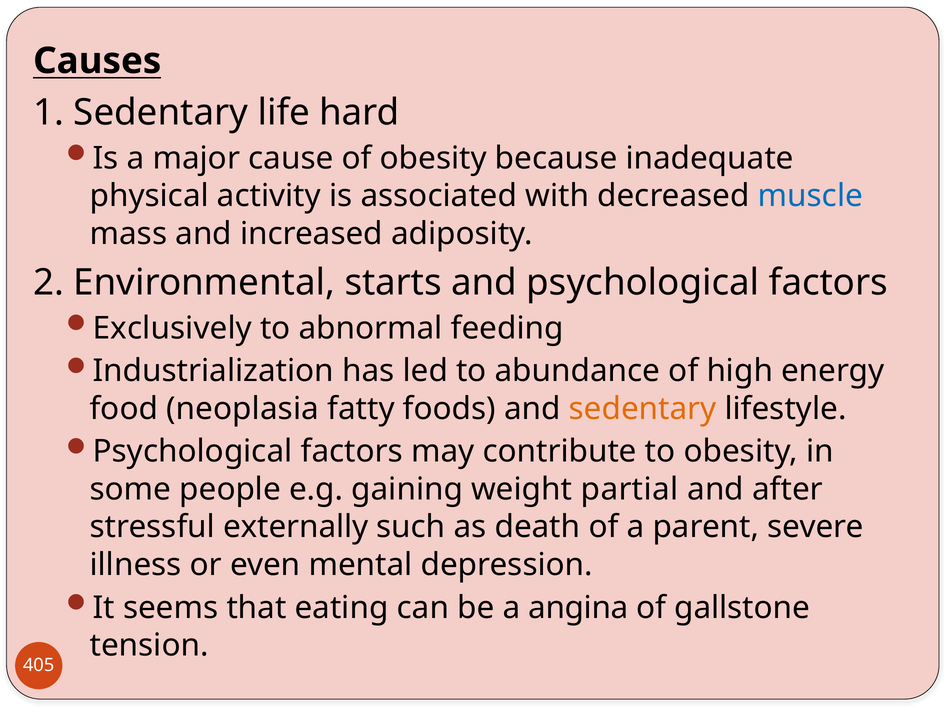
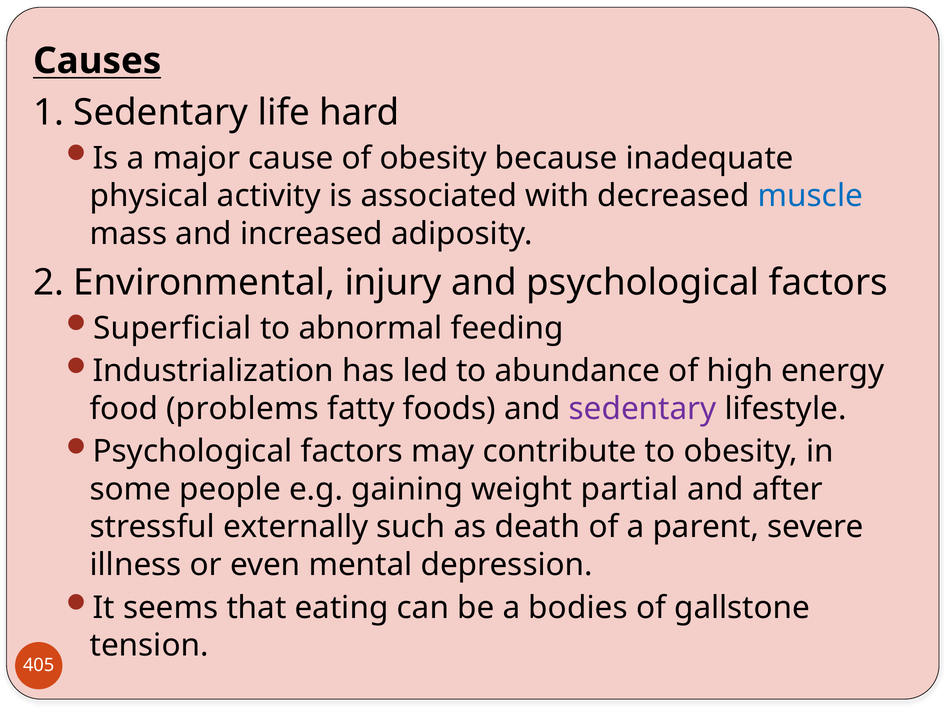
starts: starts -> injury (393, 283)
Exclusively: Exclusively -> Superficial (172, 328)
neoplasia: neoplasia -> problems (243, 409)
sedentary colour: orange -> purple (643, 409)
angina: angina -> bodies (578, 608)
